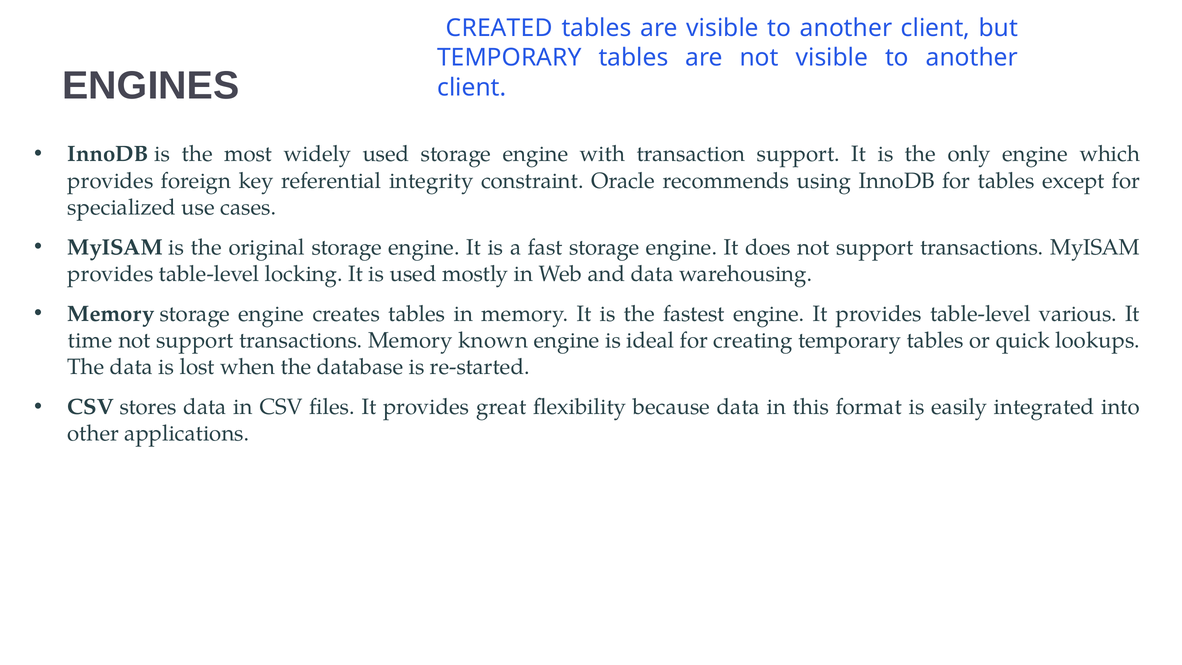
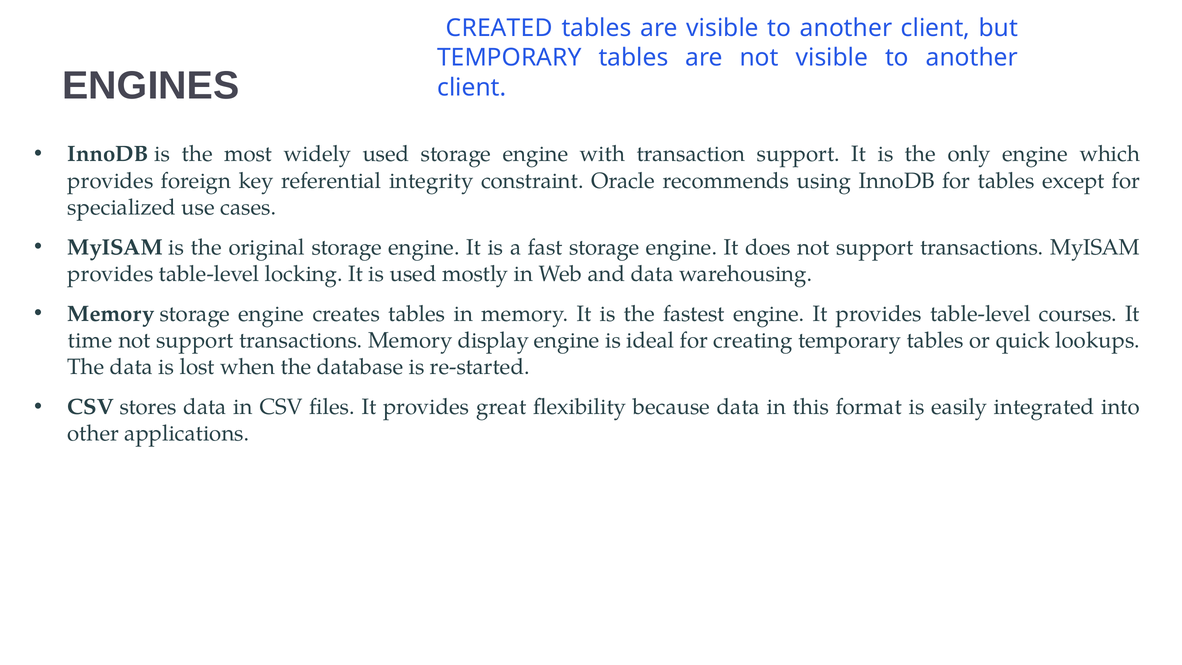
various: various -> courses (1078, 314)
known: known -> display (493, 340)
